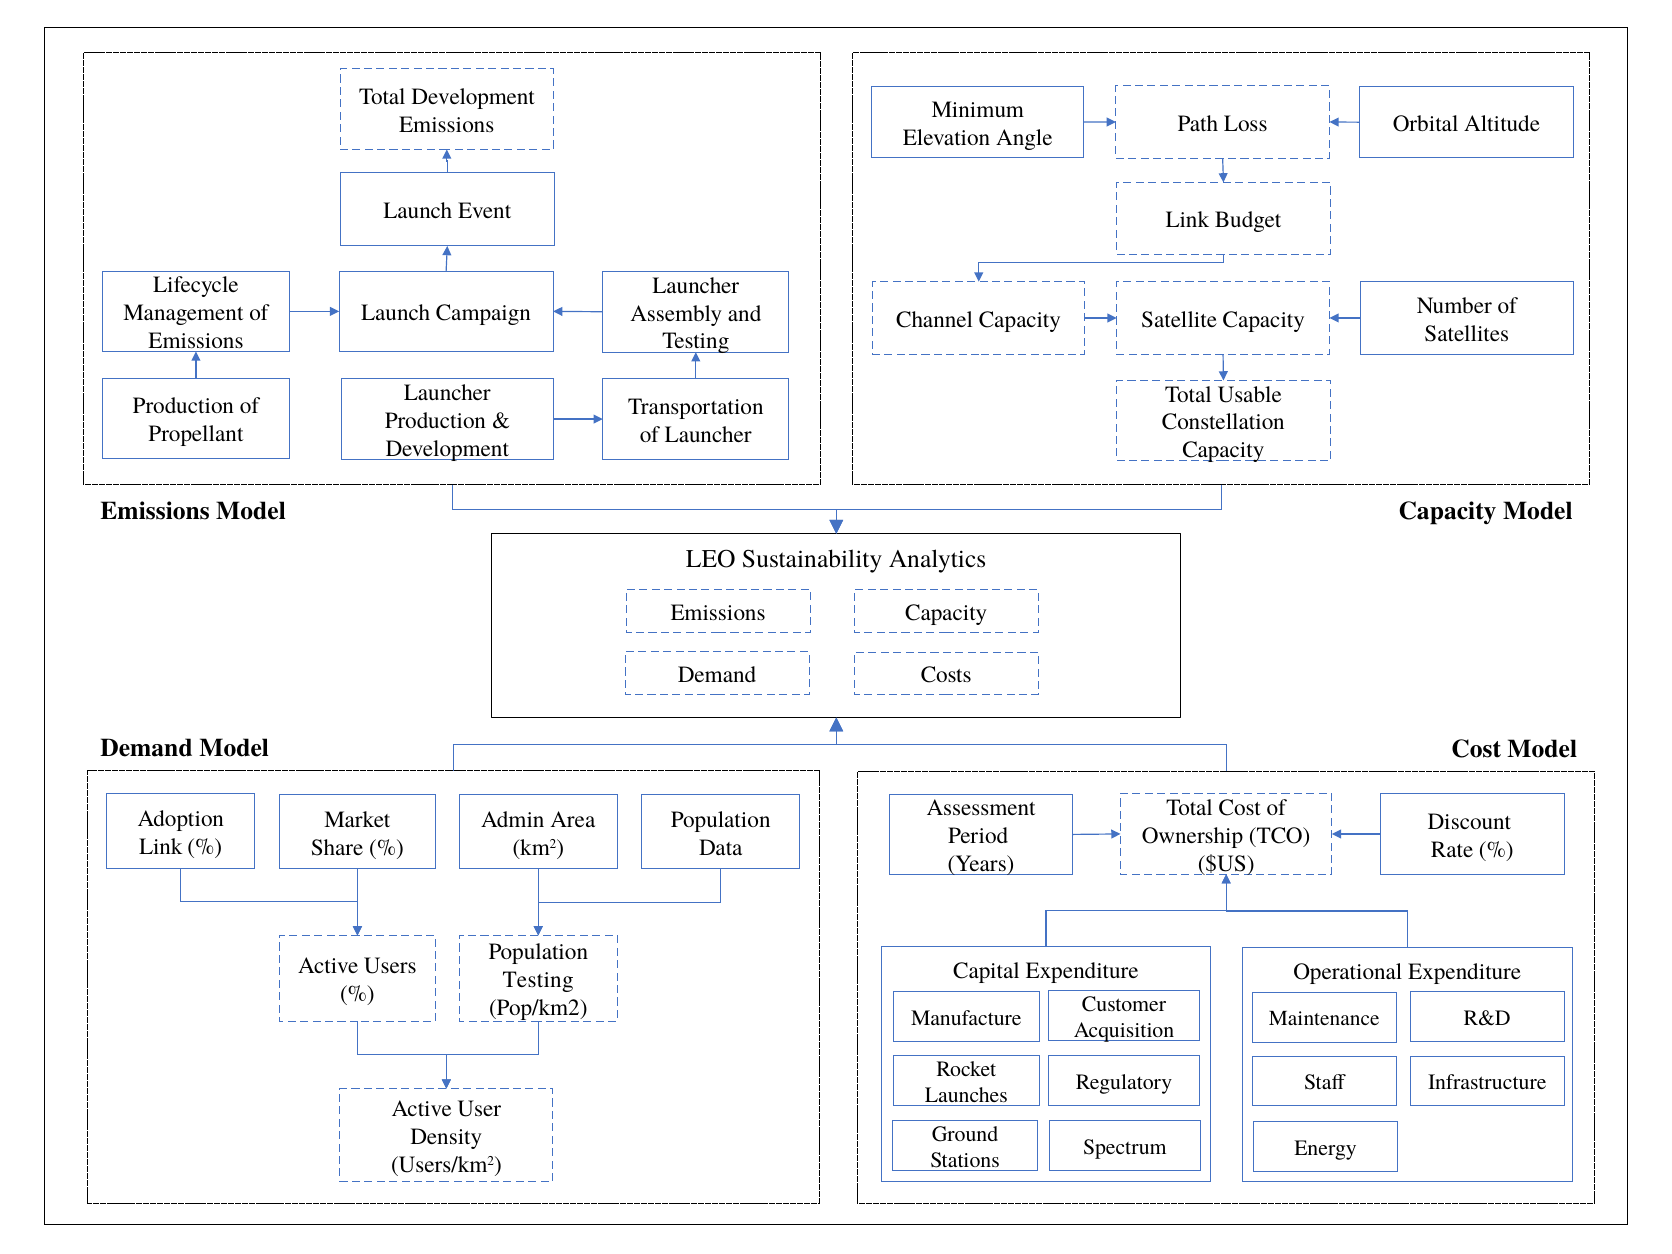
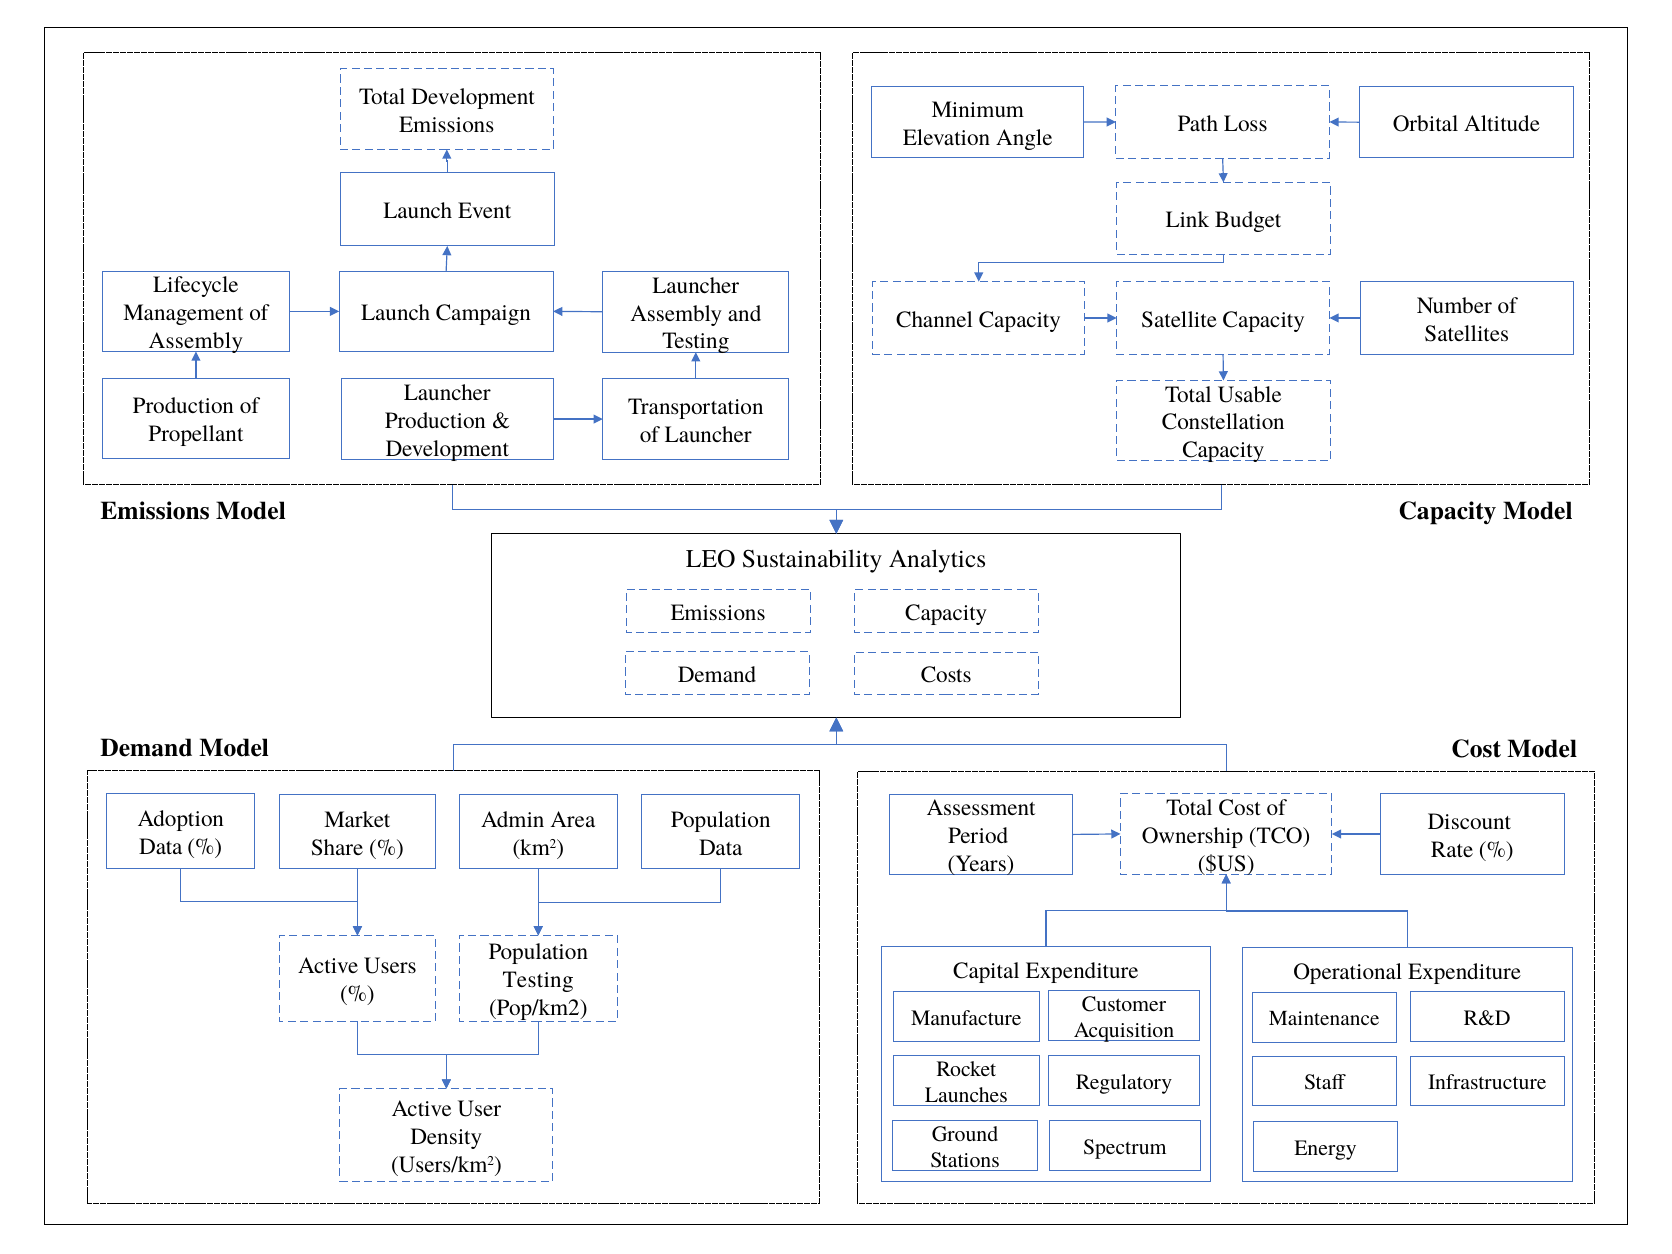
Emissions: Emissions -> Assembly (196, 341)
Link: Link -> Data (161, 847)
